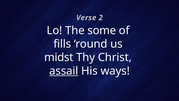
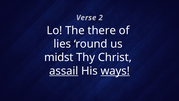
some: some -> there (102, 30)
fills: fills -> lies (62, 44)
ways underline: none -> present (115, 71)
